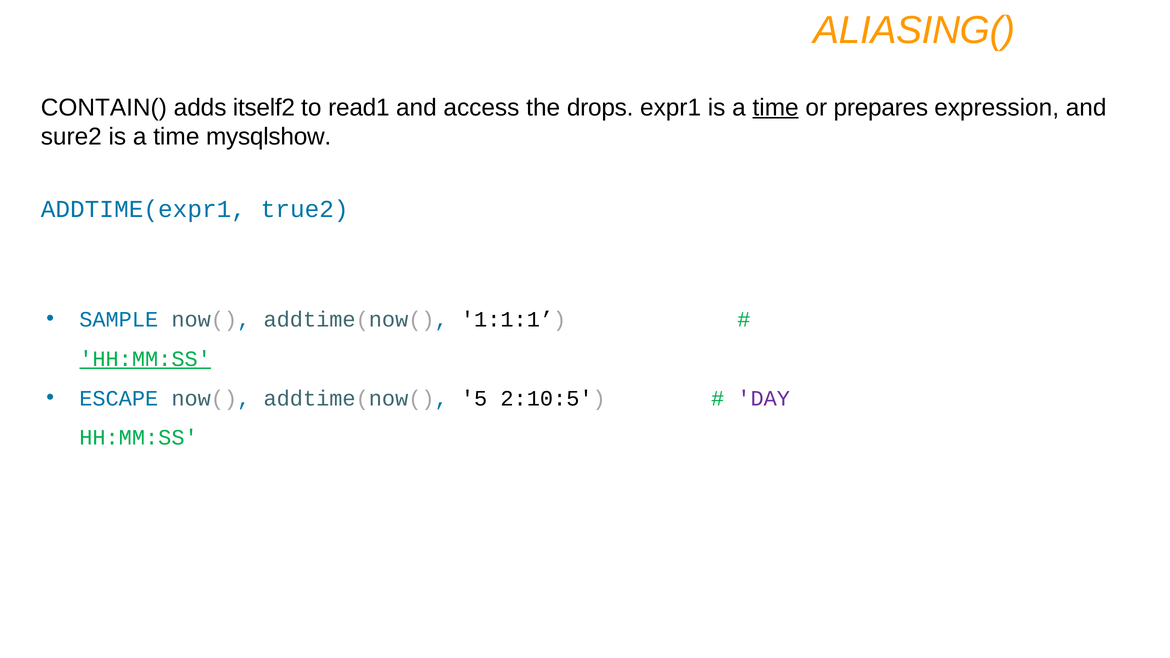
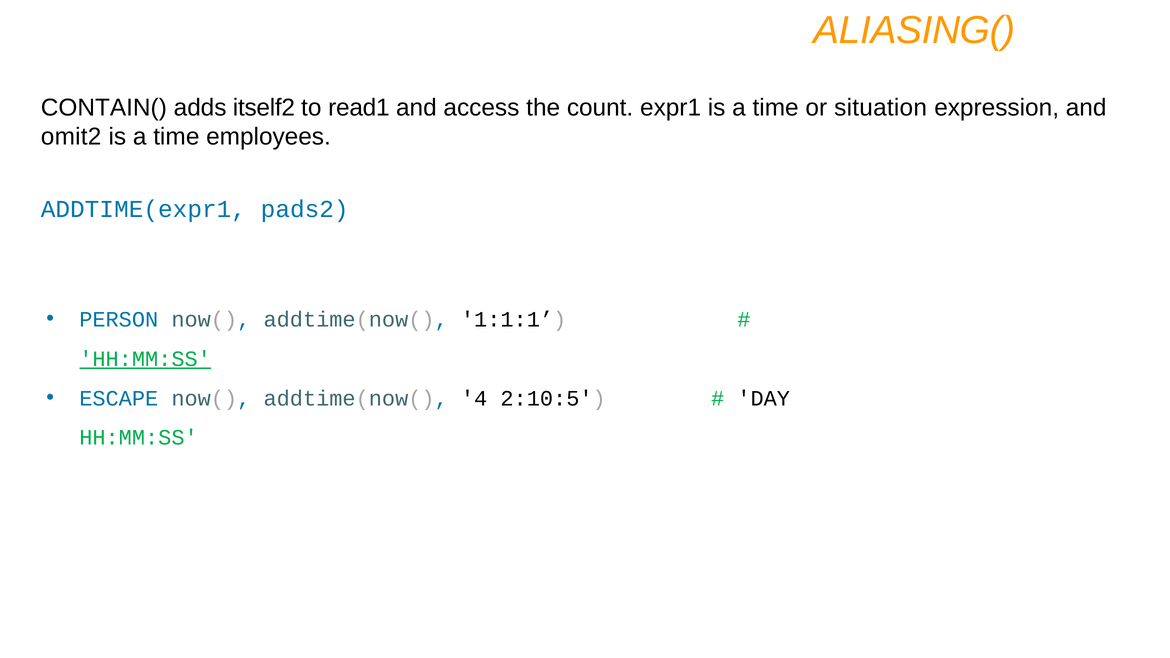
drops: drops -> count (600, 108)
time underline: present -> none (776, 108)
prepares: prepares -> situation (881, 108)
sure2: sure2 -> omit2 (71, 137)
mysqlshow: mysqlshow -> employees (268, 137)
true2: true2 -> pads2 (305, 209)
SAMPLE: SAMPLE -> PERSON (119, 319)
5: 5 -> 4 (474, 398)
DAY colour: purple -> black (764, 398)
